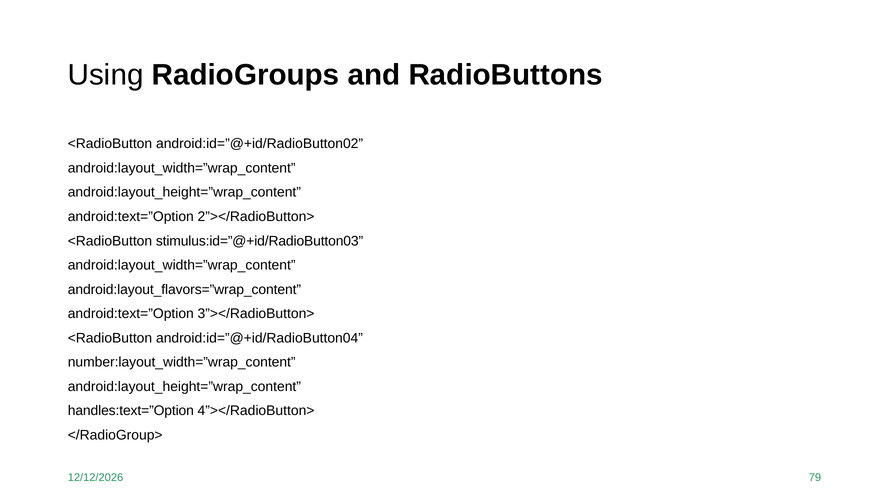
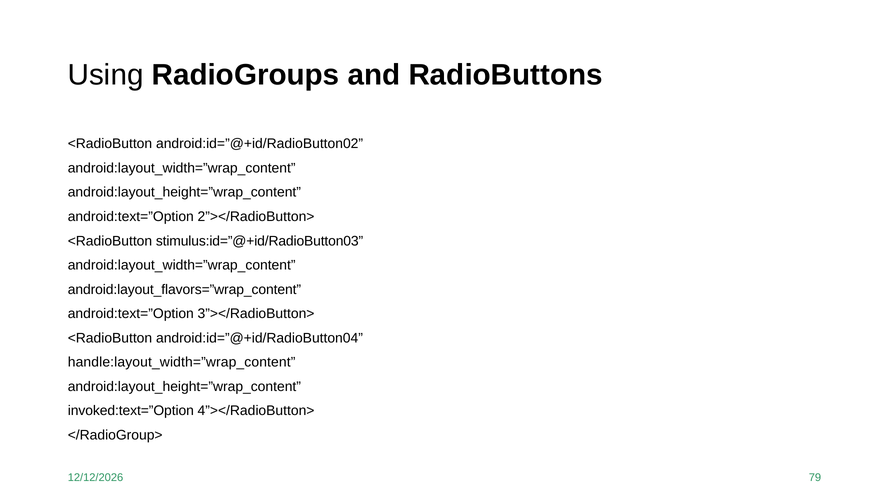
number:layout_width=”wrap_content: number:layout_width=”wrap_content -> handle:layout_width=”wrap_content (182, 362)
handles:text=”Option: handles:text=”Option -> invoked:text=”Option (131, 411)
